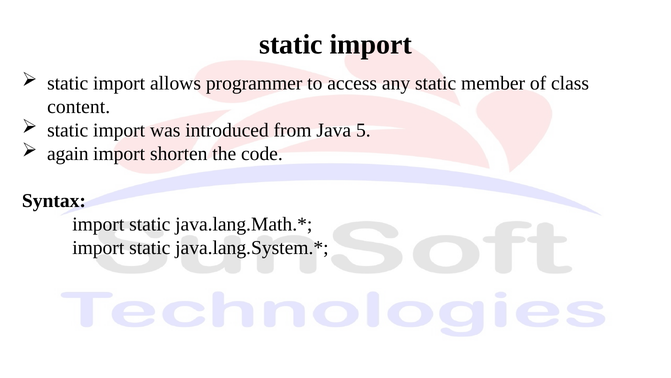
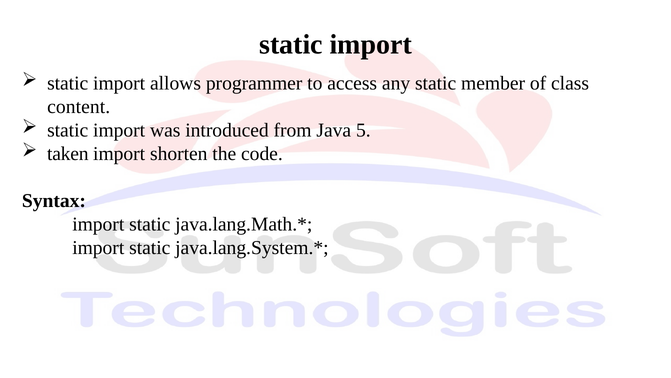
again: again -> taken (68, 153)
